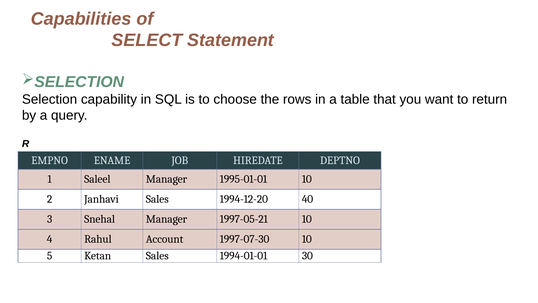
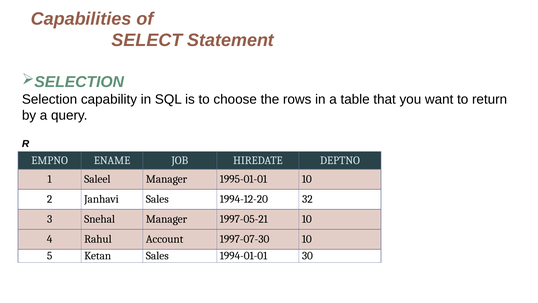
40: 40 -> 32 (307, 199)
